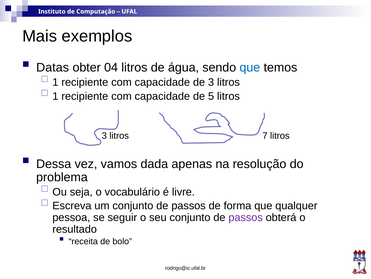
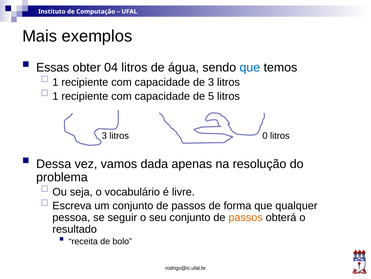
Datas: Datas -> Essas (53, 67)
7: 7 -> 0 (265, 135)
passos colour: purple -> orange (246, 217)
